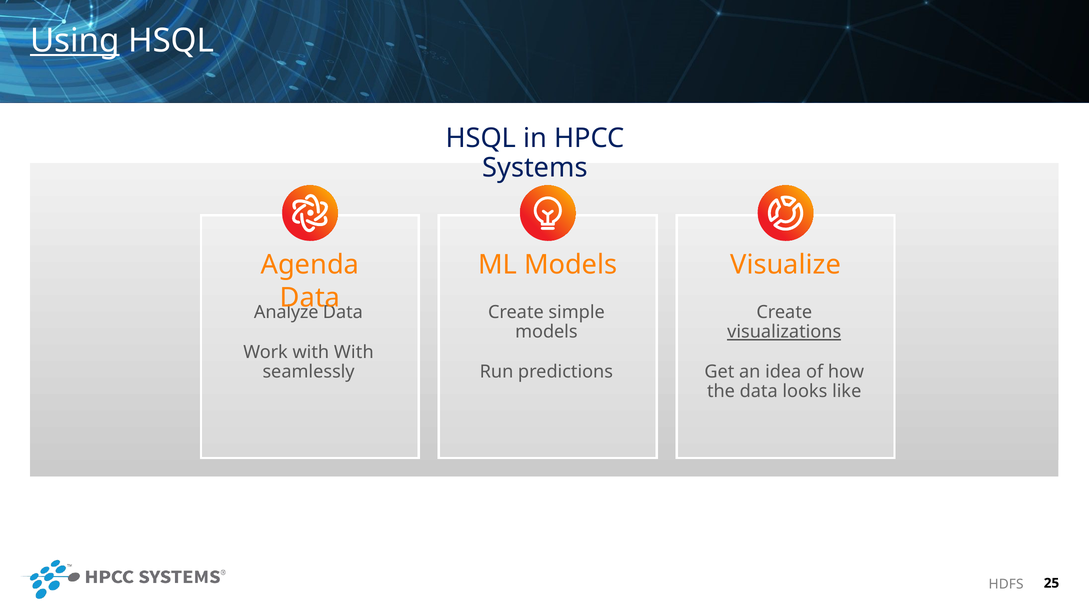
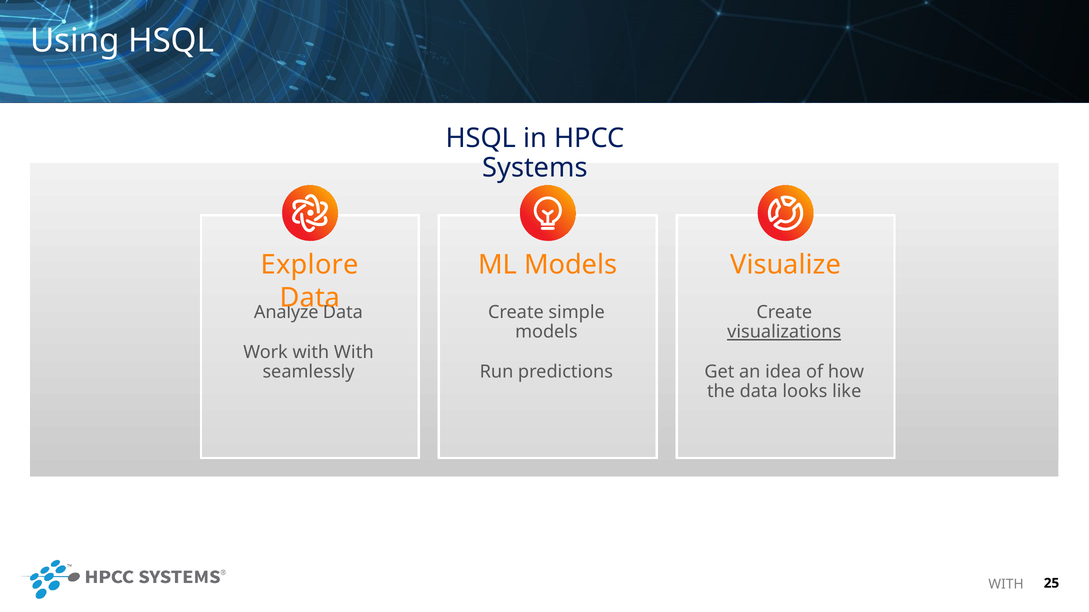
Using underline: present -> none (75, 41)
Agenda: Agenda -> Explore (310, 265)
HDFS: HDFS -> WITH (1006, 585)
